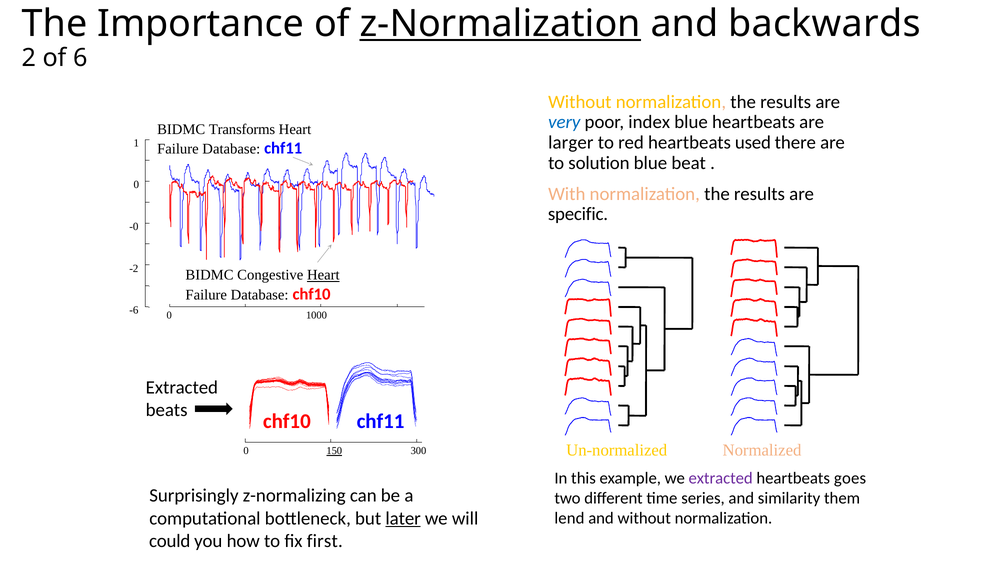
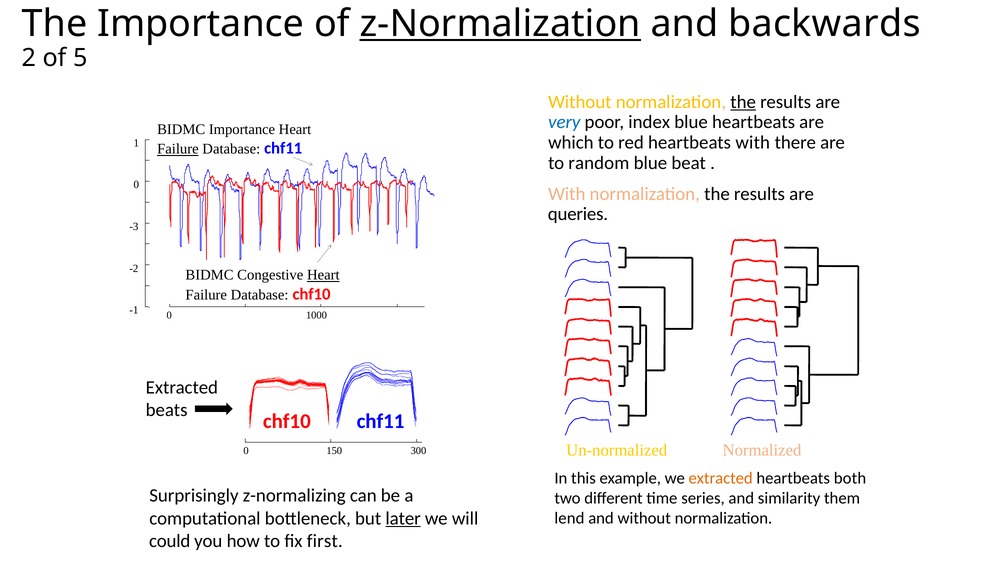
6: 6 -> 5 (80, 58)
the underline: none -> present (743, 102)
BIDMC Transforms: Transforms -> Importance (242, 129)
larger: larger -> which (571, 143)
heartbeats used: used -> with (753, 143)
Failure underline: none -> present (178, 149)
solution: solution -> random (599, 163)
specific: specific -> queries (578, 214)
-0: -0 -> -3 (134, 227)
-6: -6 -> -1 (134, 310)
150 underline: present -> none (334, 451)
extracted colour: purple -> orange (721, 478)
goes: goes -> both (850, 478)
